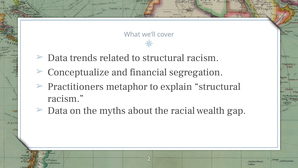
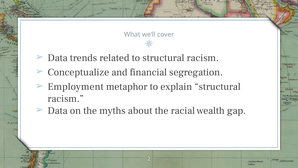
Practitioners: Practitioners -> Employment (76, 86)
